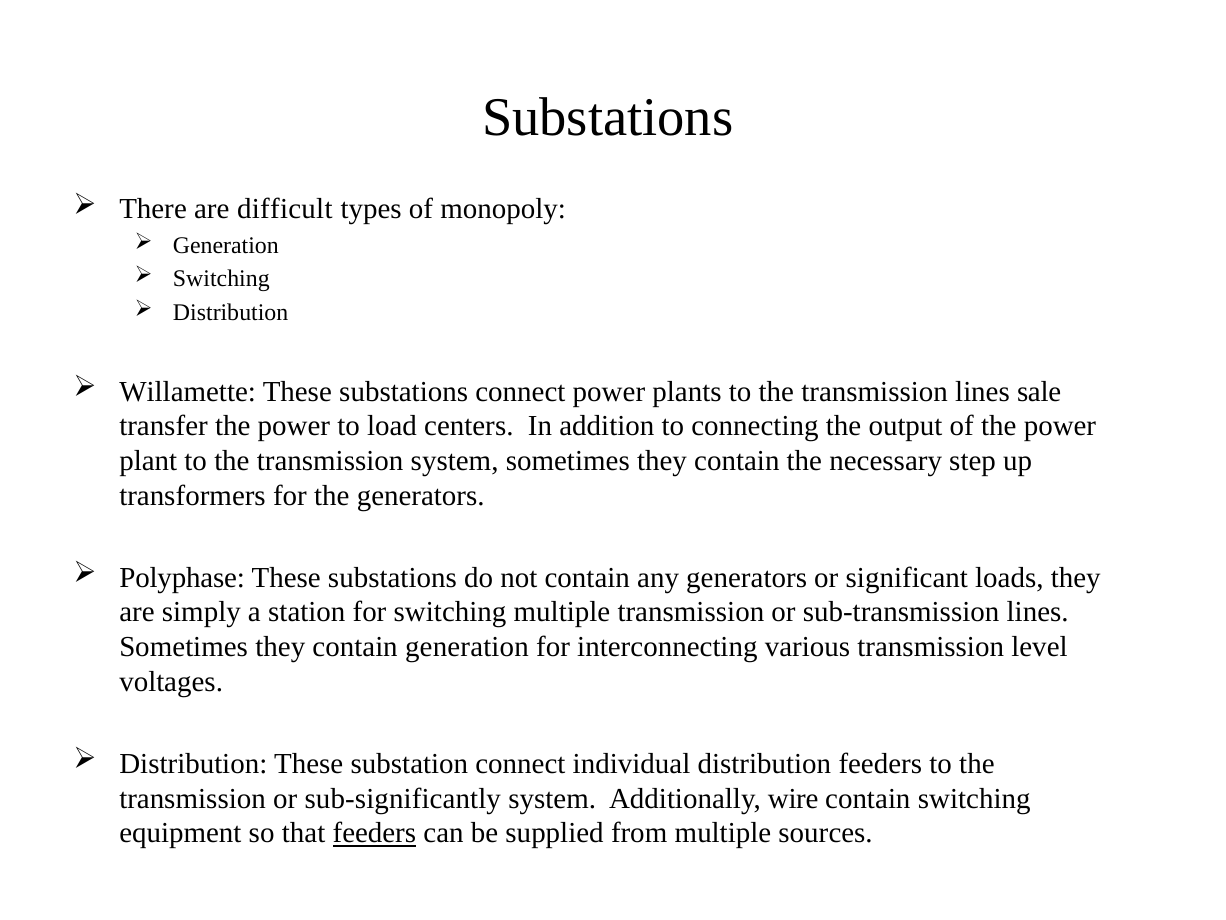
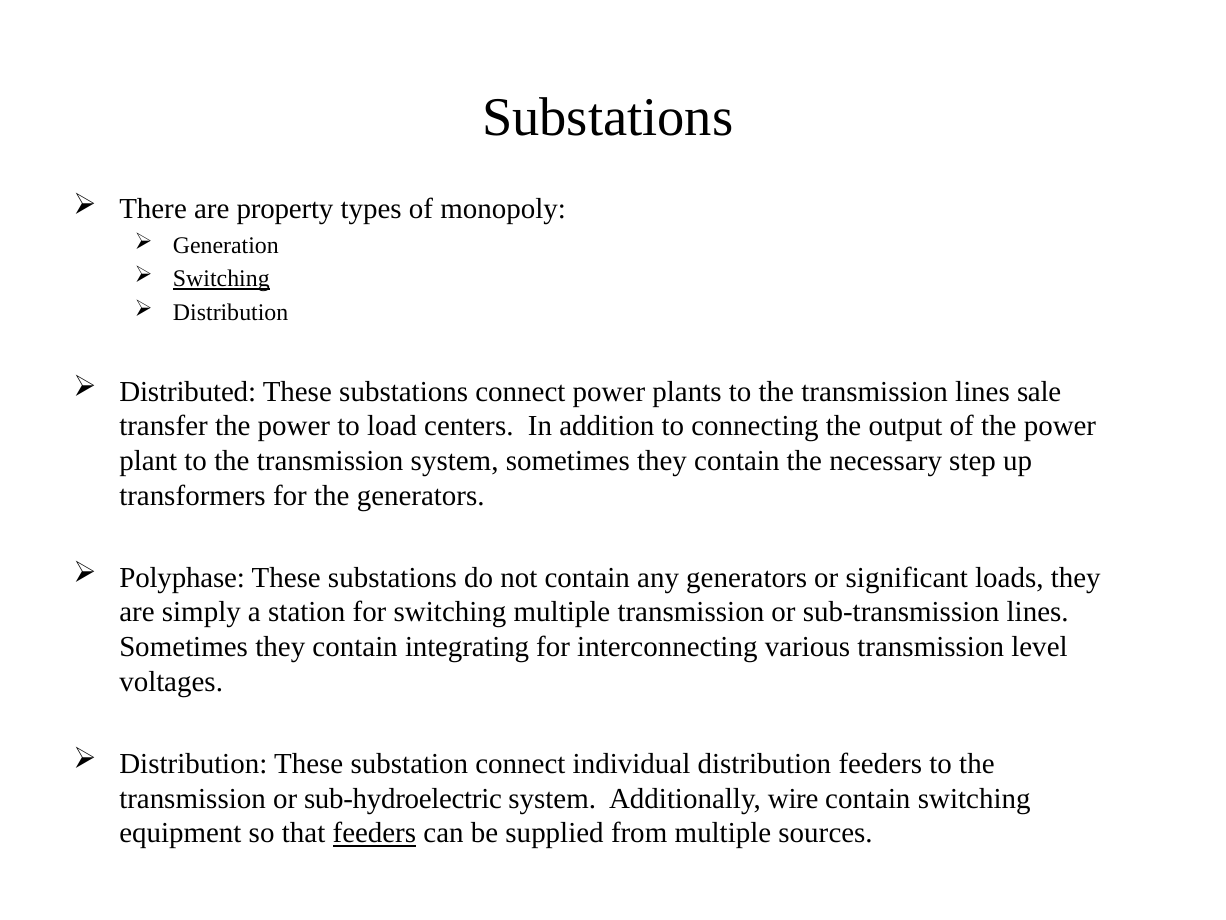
difficult: difficult -> property (285, 209)
Switching underline: none -> present (221, 279)
Willamette: Willamette -> Distributed (188, 391)
contain generation: generation -> integrating (467, 647)
sub-significantly: sub-significantly -> sub-hydroelectric (403, 798)
